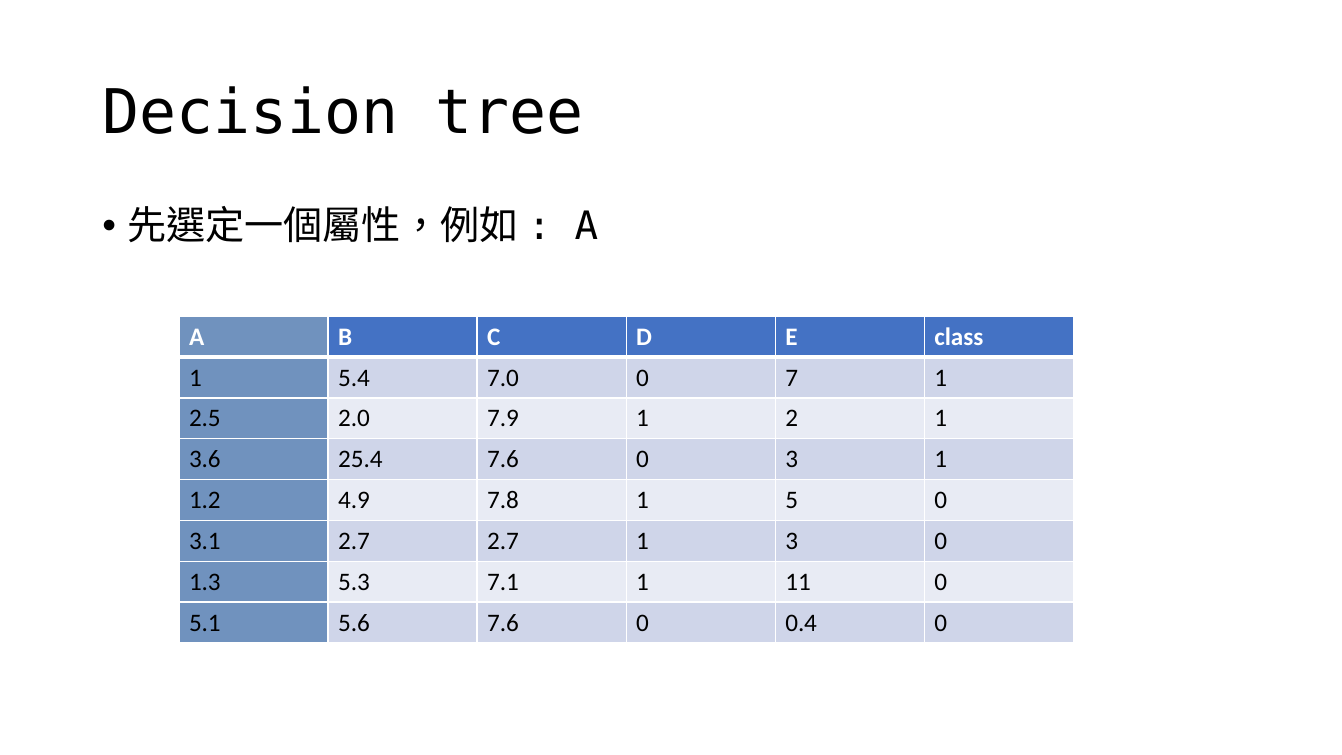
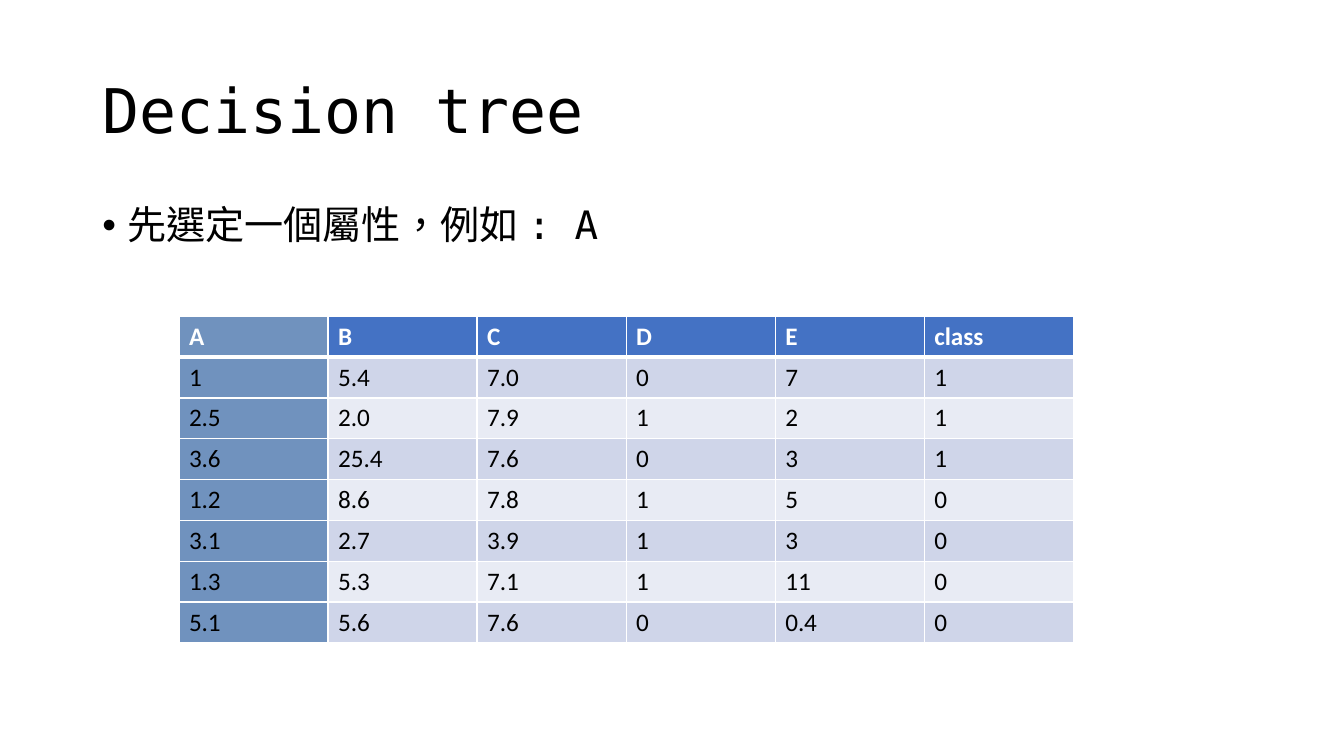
4.9: 4.9 -> 8.6 (354, 500)
2.7 2.7: 2.7 -> 3.9 (503, 541)
